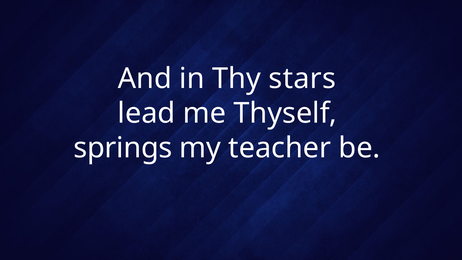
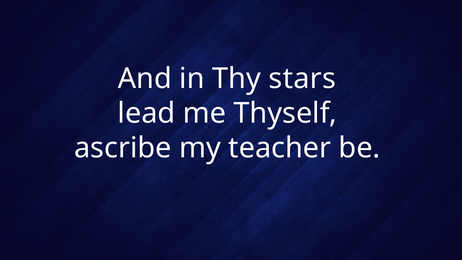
springs: springs -> ascribe (123, 148)
